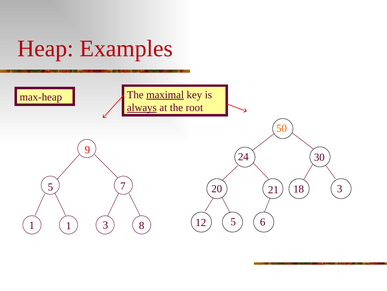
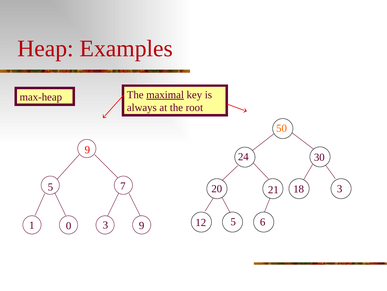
always underline: present -> none (142, 107)
1 1: 1 -> 0 (69, 225)
3 8: 8 -> 9 (142, 225)
